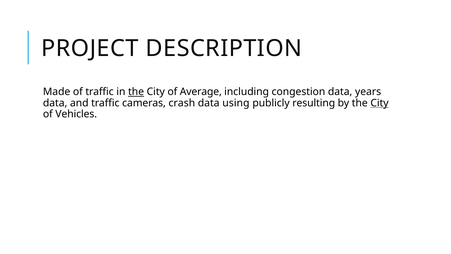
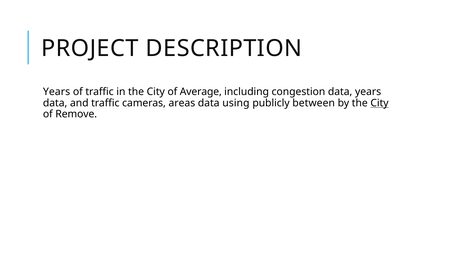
Made: Made -> Years (57, 92)
the underline: present -> none (136, 92)
crash: crash -> areas (182, 103)
resulting: resulting -> between (314, 103)
Vehicles: Vehicles -> Remove (76, 114)
